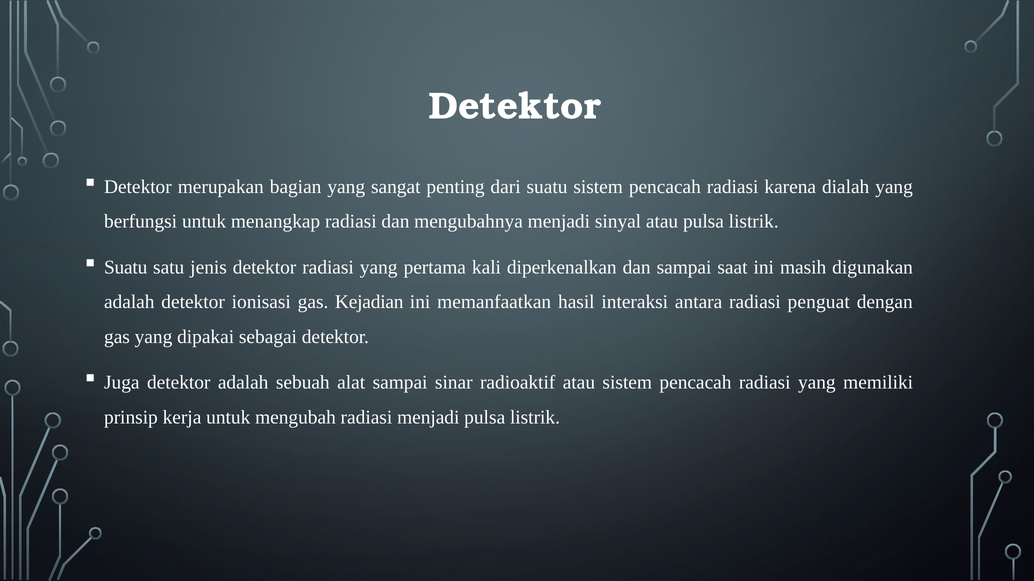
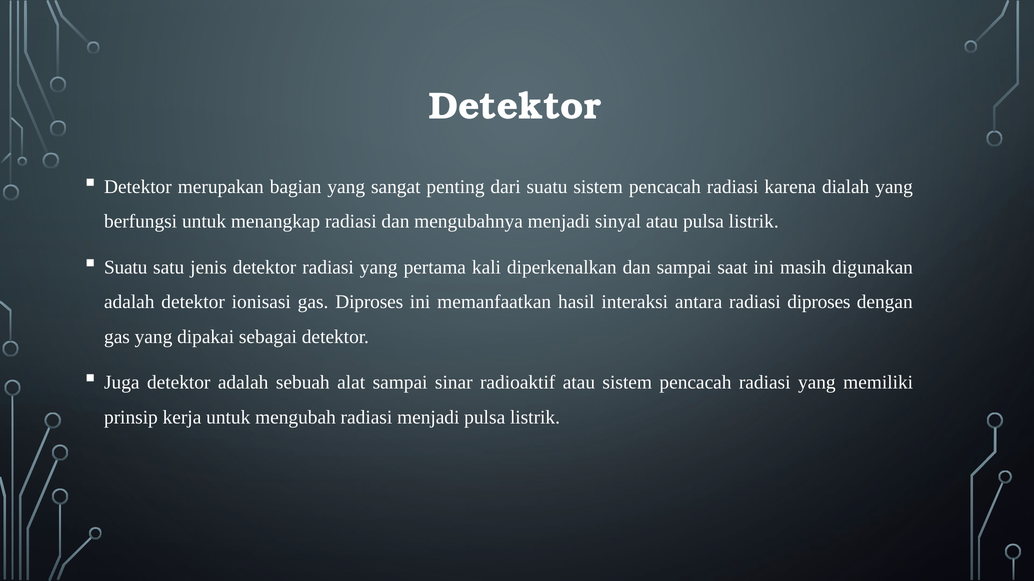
gas Kejadian: Kejadian -> Diproses (369, 302)
radiasi penguat: penguat -> diproses (819, 302)
